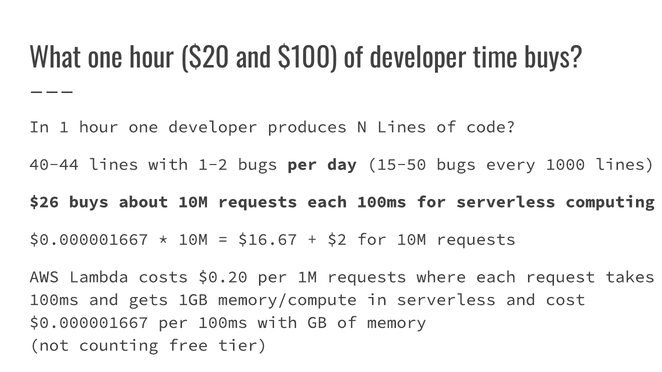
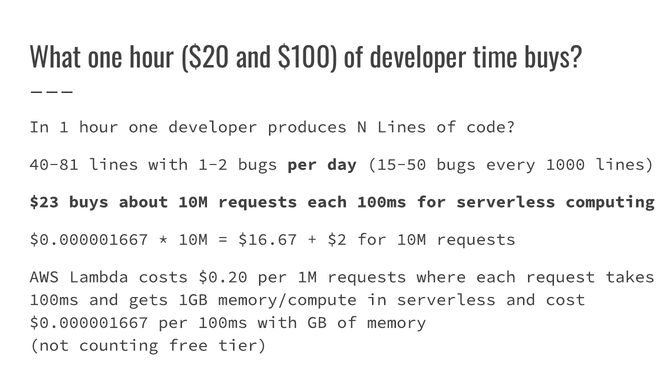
40-44: 40-44 -> 40-81 (54, 165)
$26: $26 -> $23 (44, 202)
